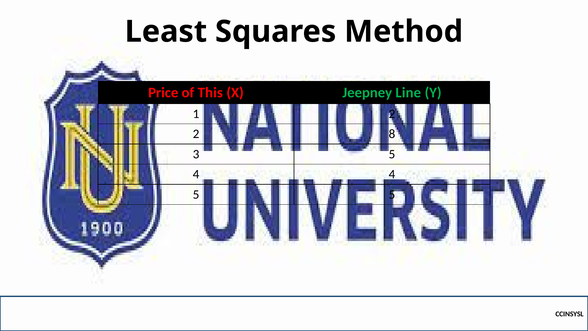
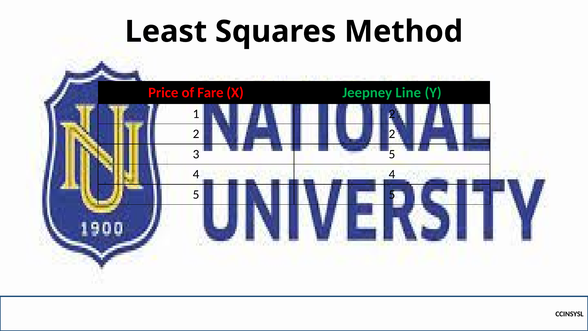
This: This -> Fare (210, 92)
8: 8 -> 2 (392, 134)
